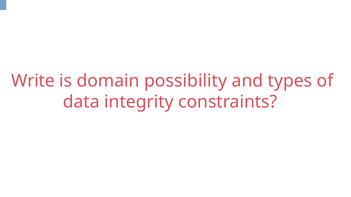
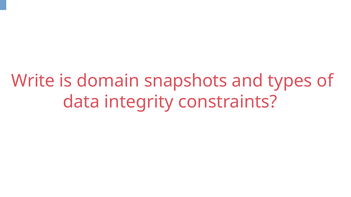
possibility: possibility -> snapshots (186, 81)
